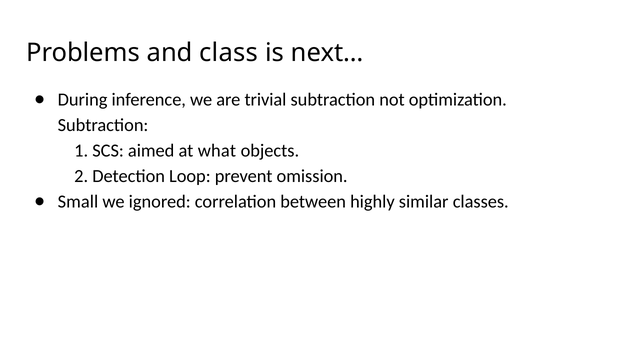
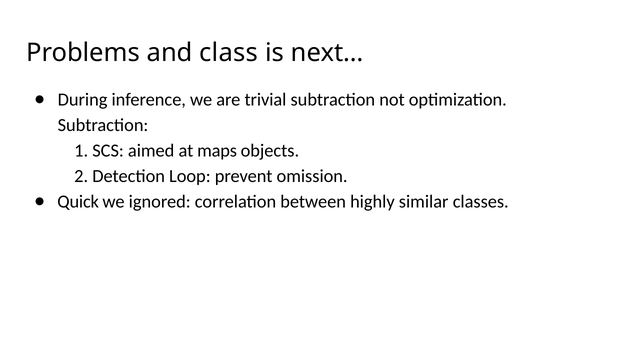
what: what -> maps (217, 150)
Small: Small -> Quick (78, 201)
